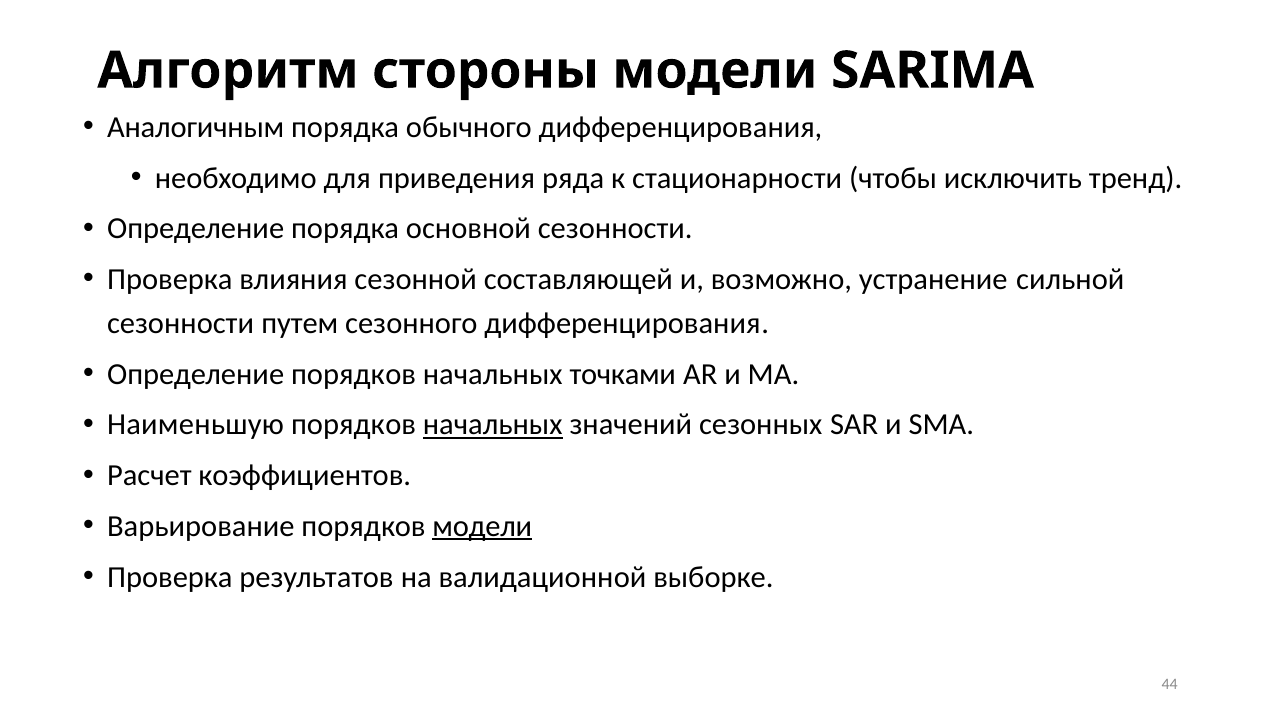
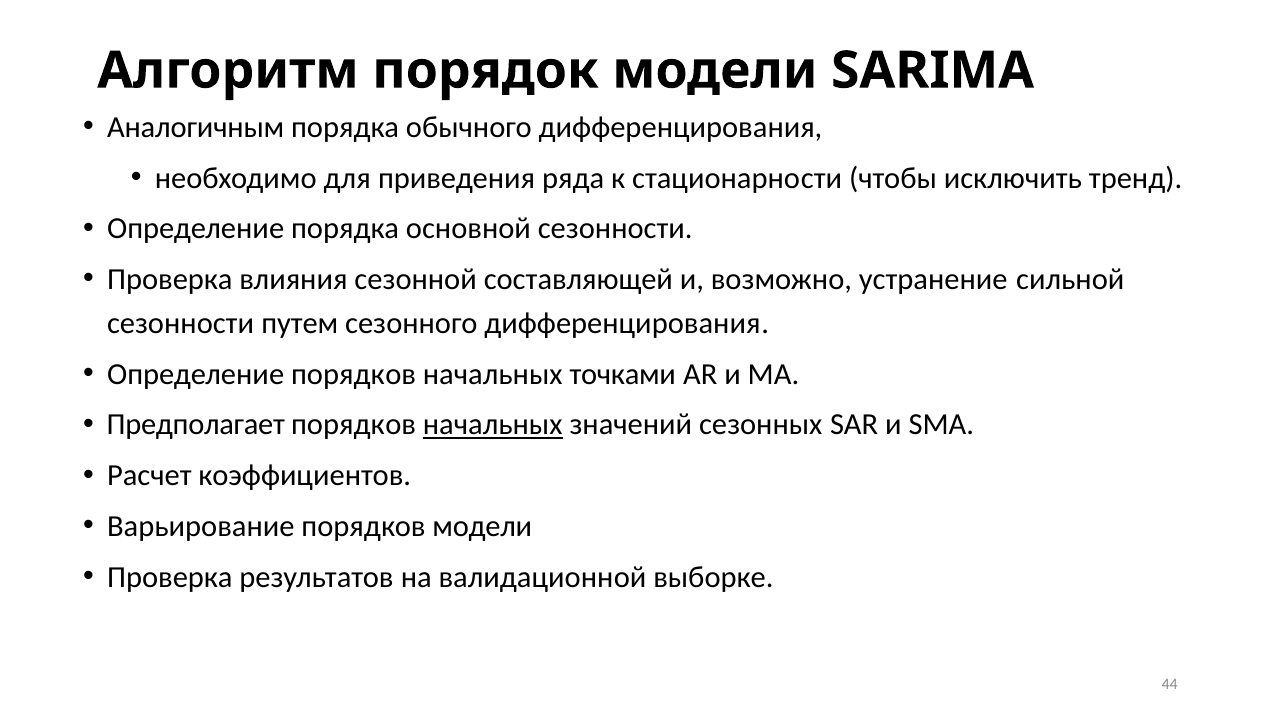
стороны: стороны -> порядок (485, 71)
Наименьшую: Наименьшую -> Предполагает (196, 425)
модели underline: present -> none (482, 526)
